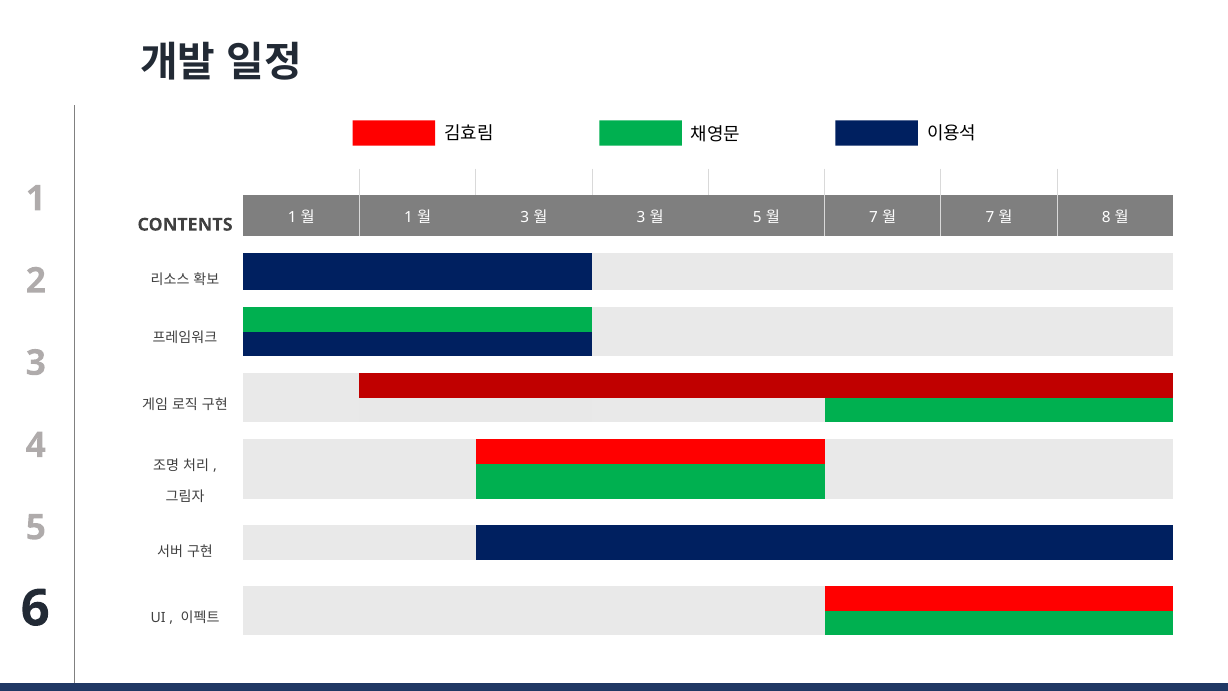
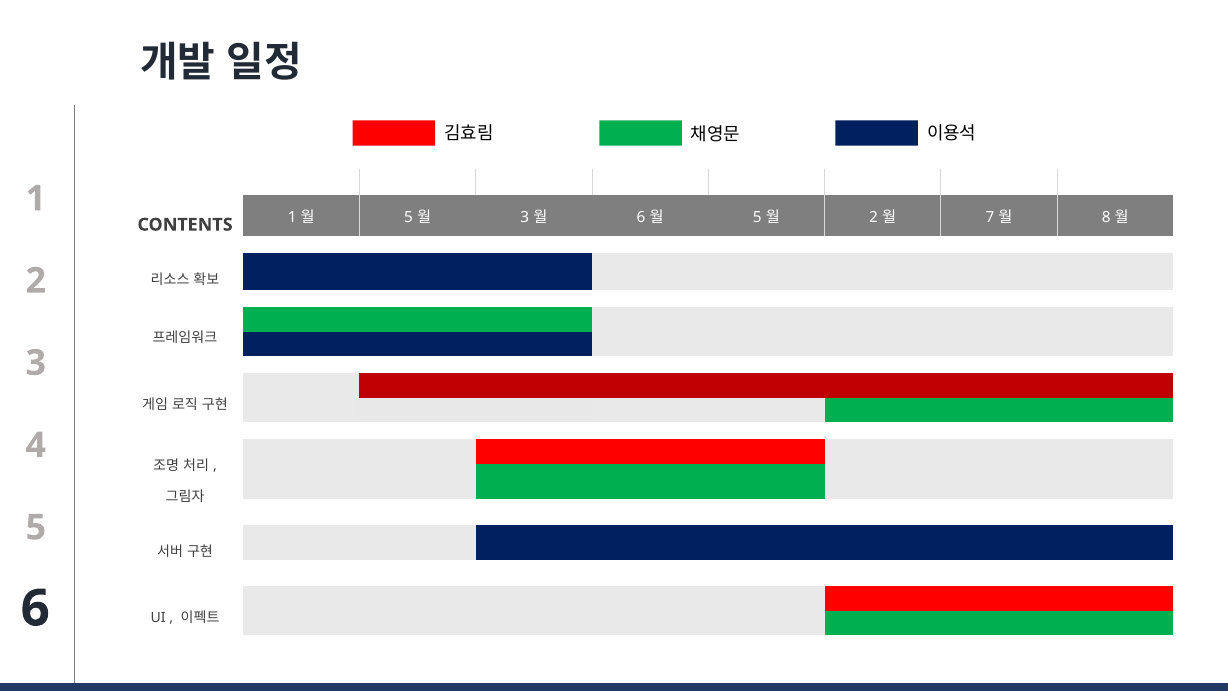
1: 1 -> 5 (408, 217)
3: 3 -> 6 (641, 217)
7: 7 -> 2 (874, 217)
